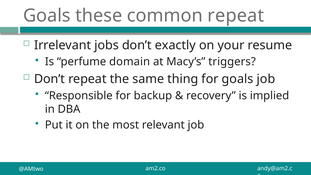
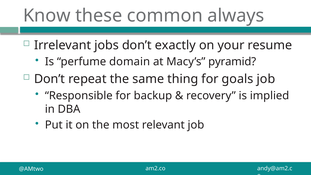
Goals: Goals -> Know (47, 16)
common repeat: repeat -> always (236, 16)
triggers: triggers -> pyramid (232, 62)
